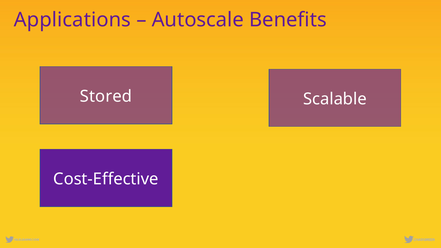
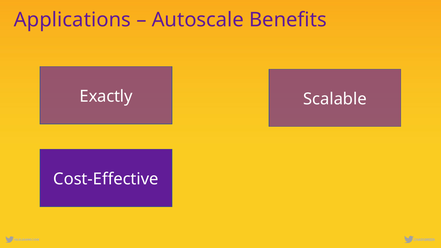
Stored: Stored -> Exactly (106, 96)
